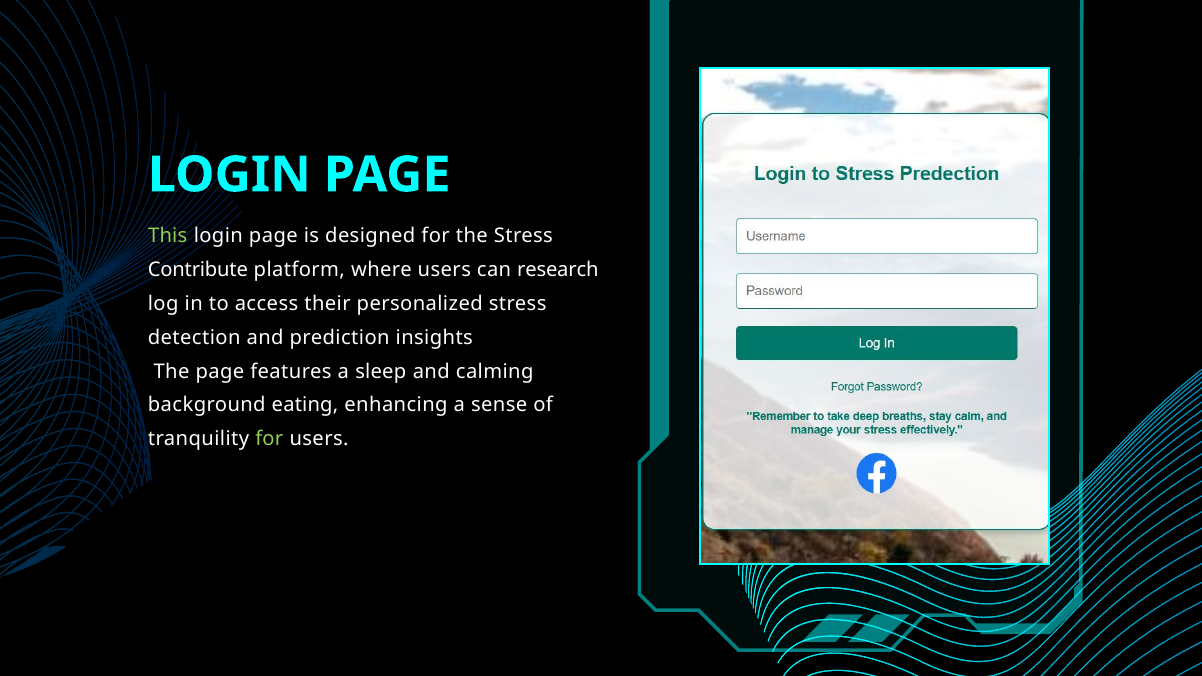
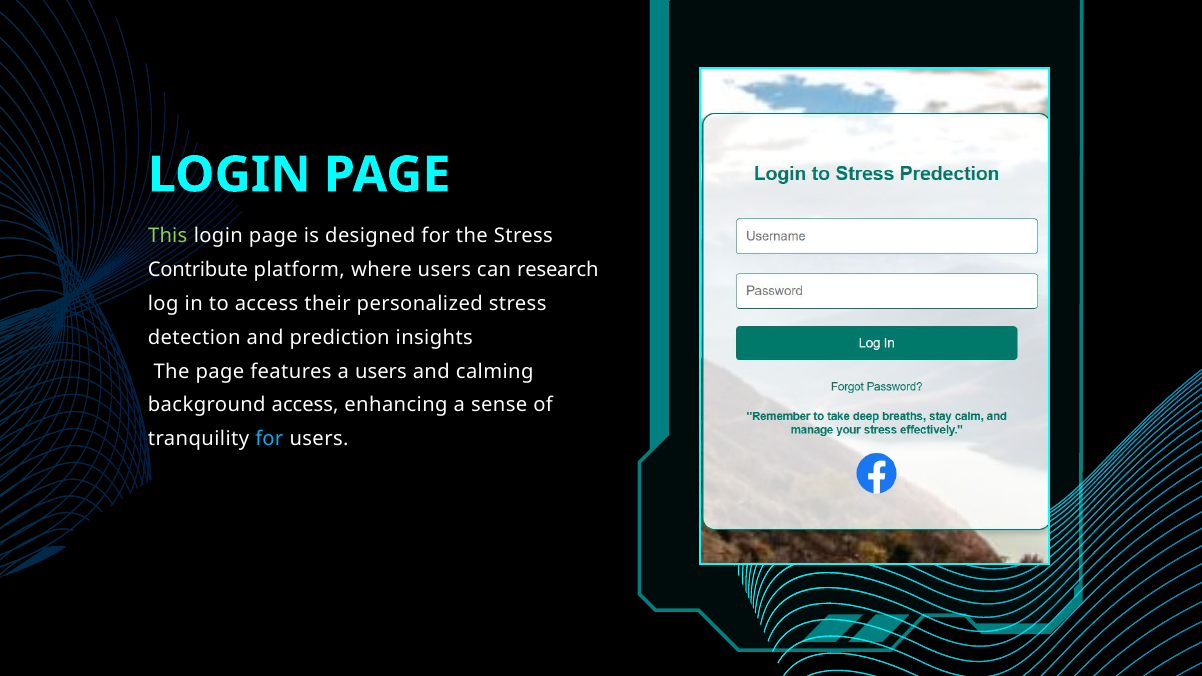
a sleep: sleep -> users (381, 371)
background eating: eating -> access (305, 405)
for colour: light green -> light blue (269, 439)
